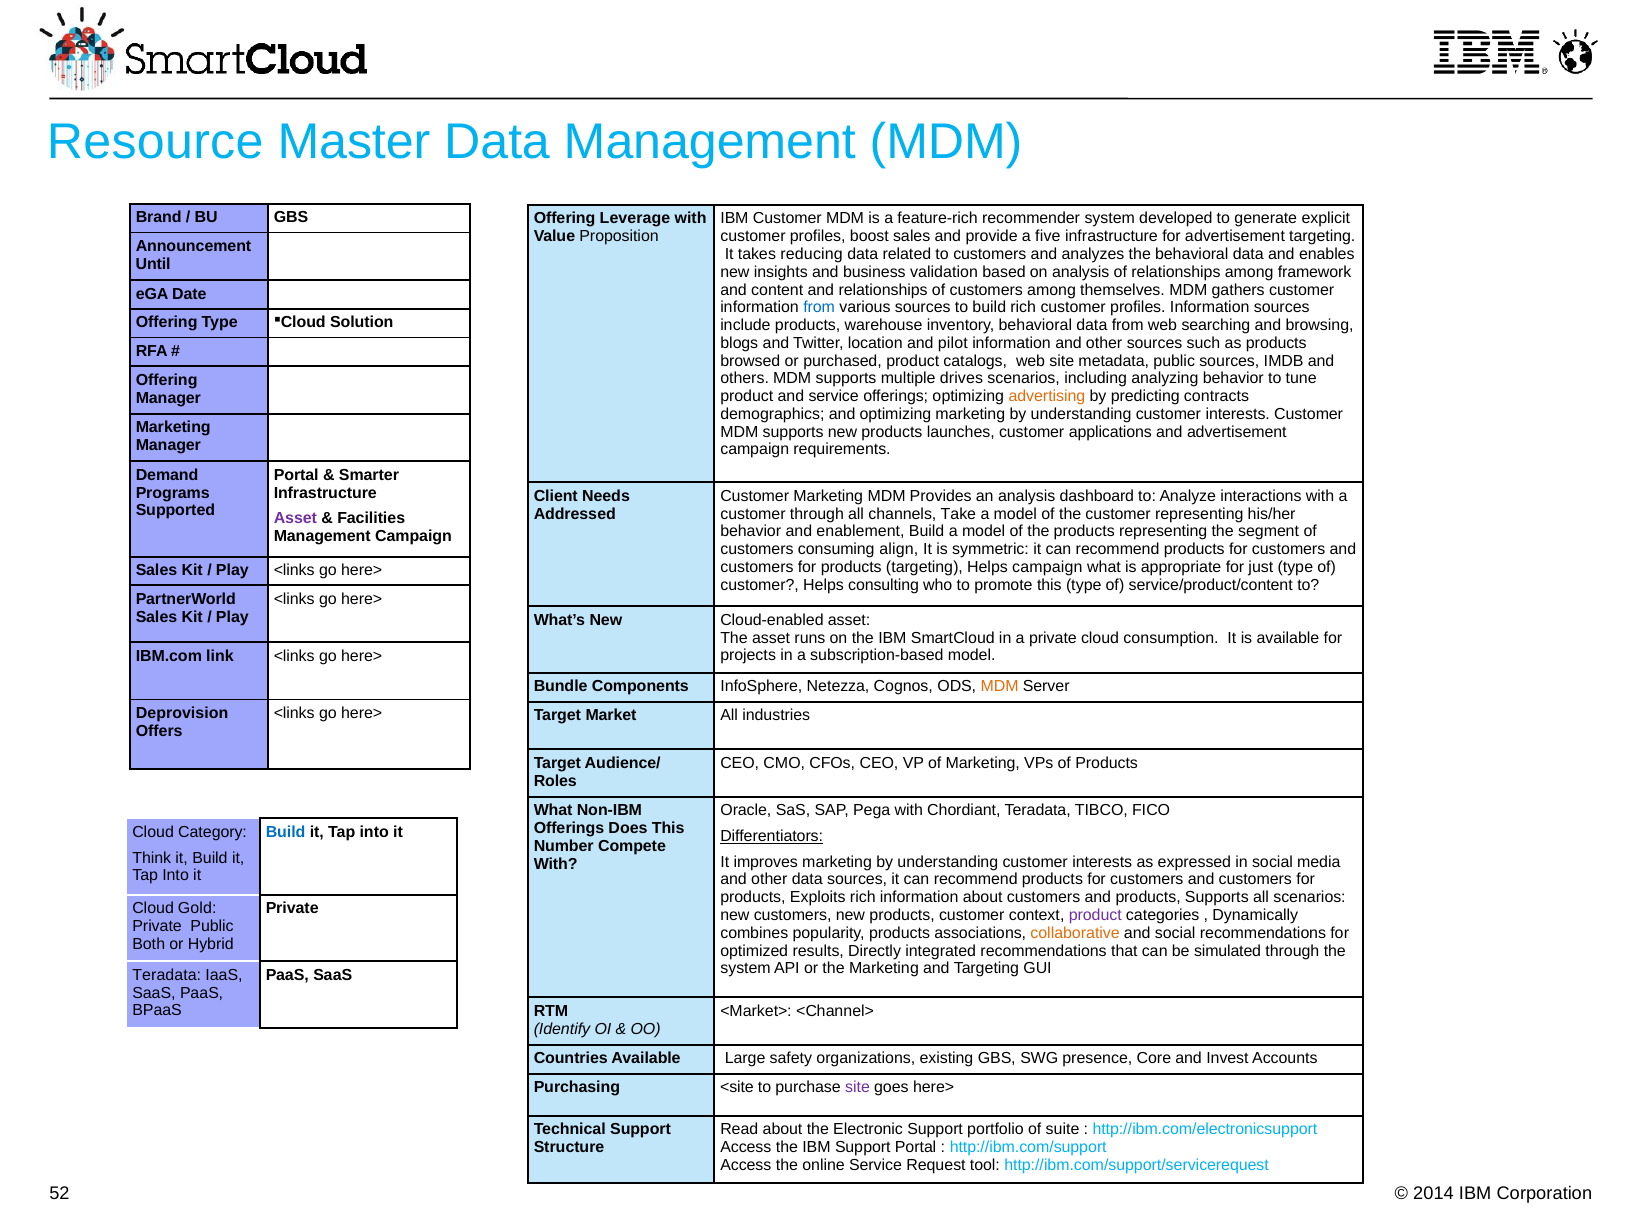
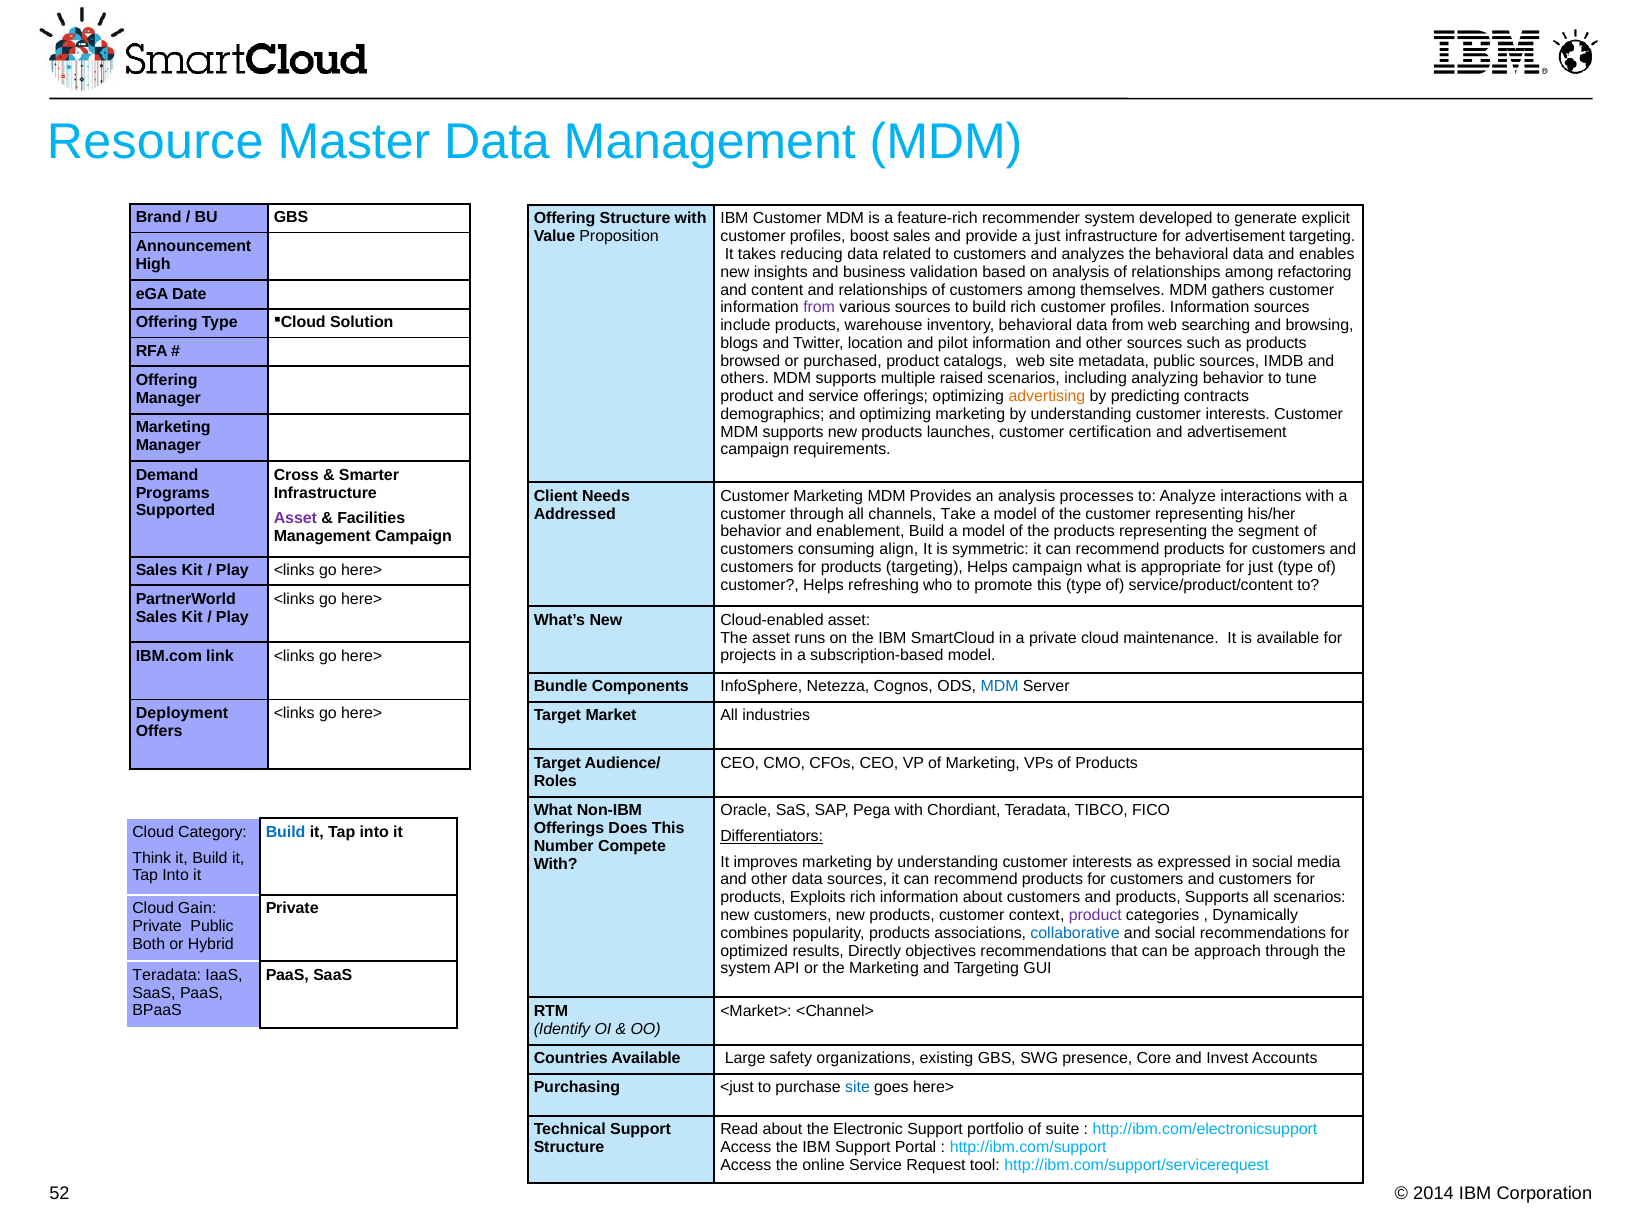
Offering Leverage: Leverage -> Structure (635, 219)
a five: five -> just (1048, 237)
Until: Until -> High (153, 264)
framework: framework -> refactoring (1315, 272)
from colour: blue -> purple (819, 308)
drives: drives -> raised (962, 379)
applications: applications -> certification (1110, 432)
Portal: Portal -> Cross (296, 475)
dashboard: dashboard -> processes (1097, 496)
consulting: consulting -> refreshing (884, 585)
consumption: consumption -> maintenance (1171, 638)
MDM colour: orange -> blue (1000, 687)
Deprovision: Deprovision -> Deployment (182, 714)
Gold: Gold -> Gain (197, 909)
collaborative colour: orange -> blue (1075, 933)
integrated: integrated -> objectives (941, 951)
simulated: simulated -> approach (1227, 951)
<site: <site -> <just (737, 1088)
site colour: purple -> blue (858, 1088)
